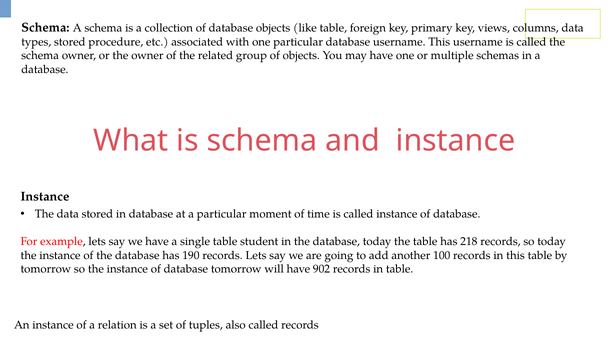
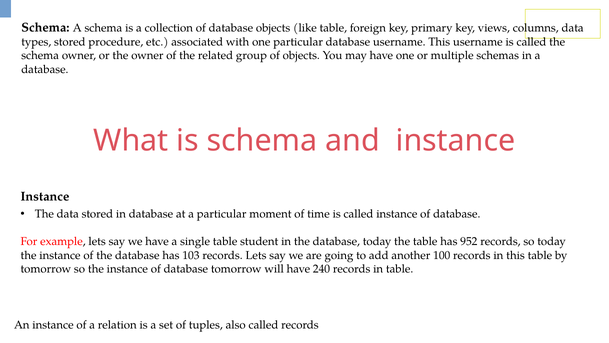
218: 218 -> 952 (469, 241)
190: 190 -> 103 (191, 255)
902: 902 -> 240 (322, 269)
